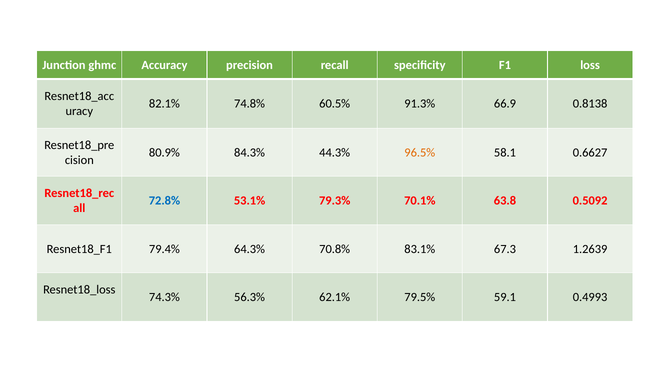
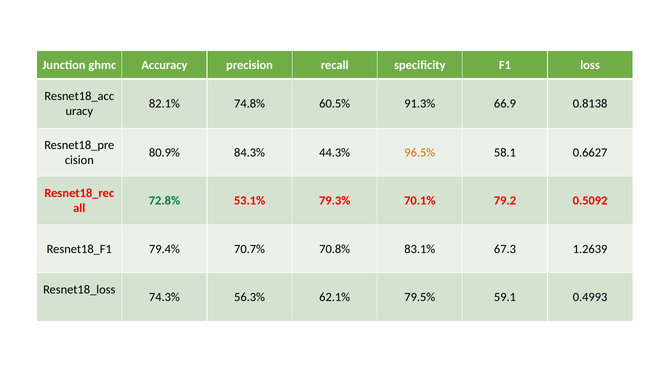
72.8% colour: blue -> green (164, 201)
63.8: 63.8 -> 79.2 (505, 201)
64.3%: 64.3% -> 70.7% (250, 249)
